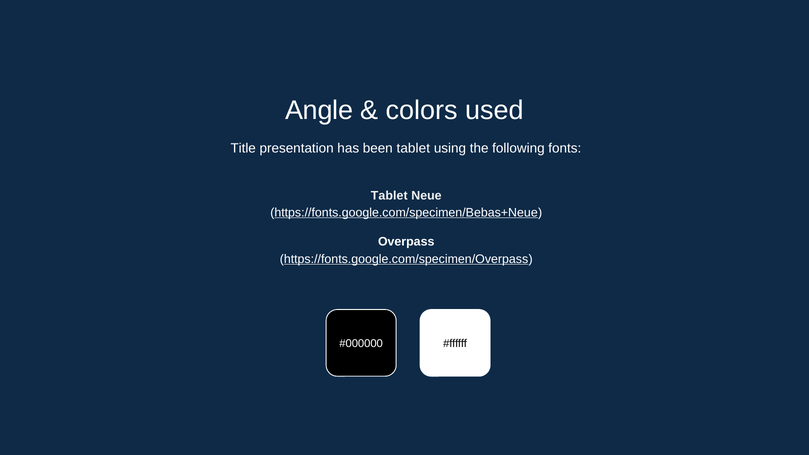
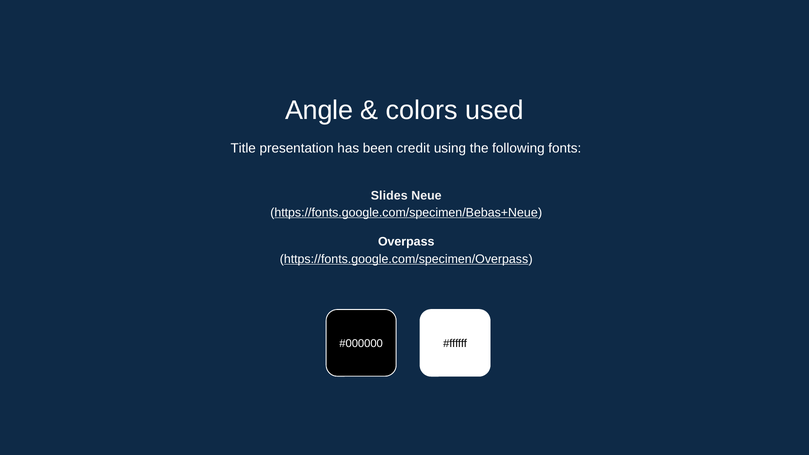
been tablet: tablet -> credit (413, 149)
Tablet: Tablet -> Slides (389, 195)
